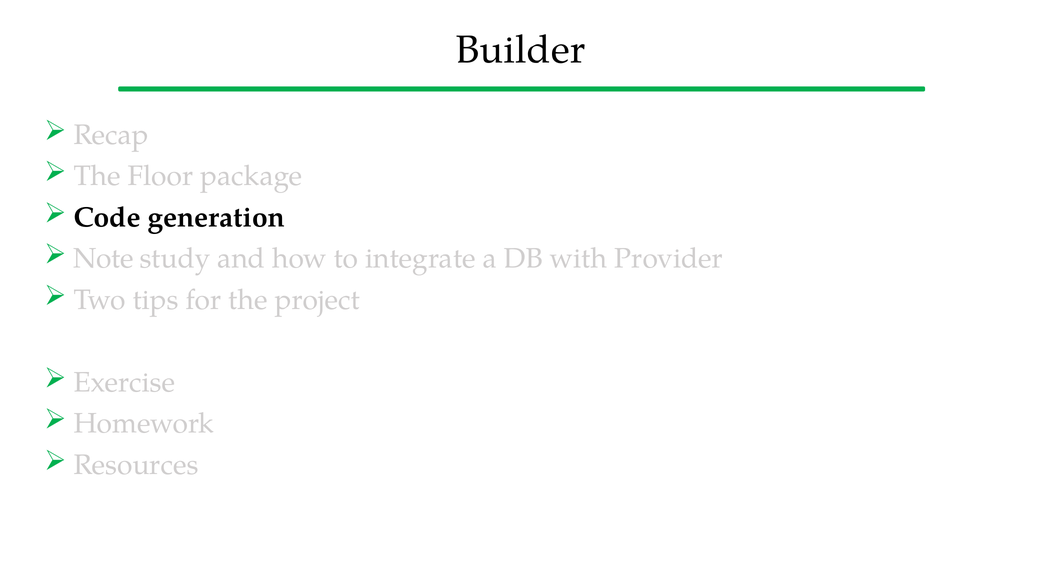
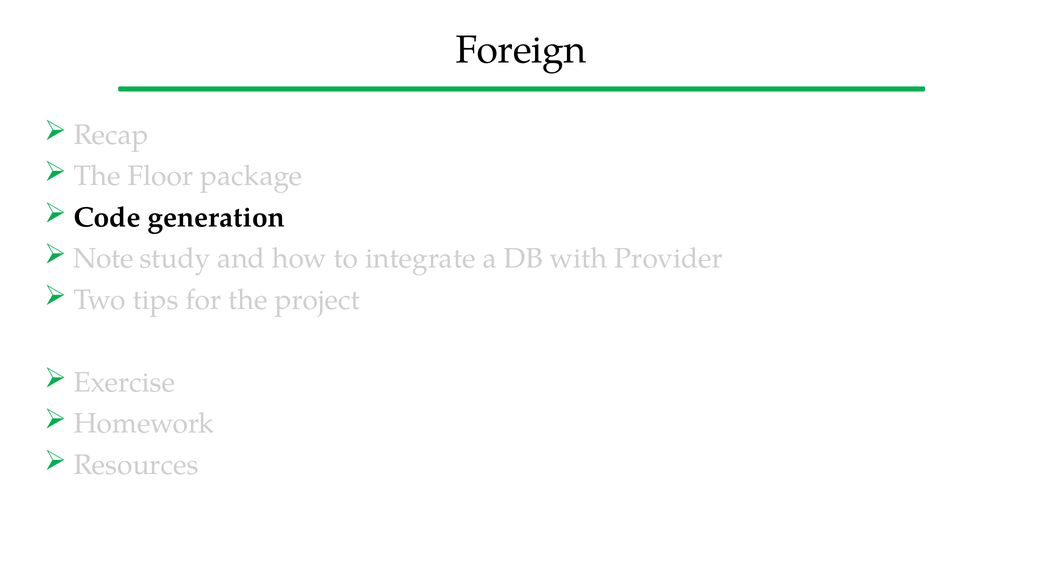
Builder: Builder -> Foreign (521, 50)
